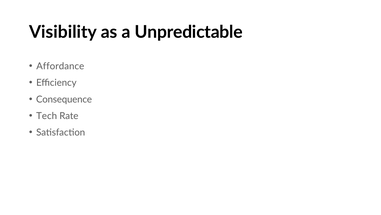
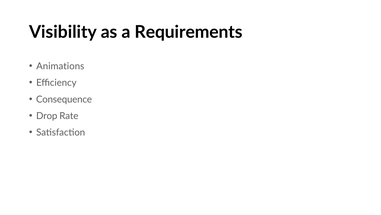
Unpredictable: Unpredictable -> Requirements (189, 32)
Affordance: Affordance -> Animations (60, 66)
Tech: Tech -> Drop (47, 116)
